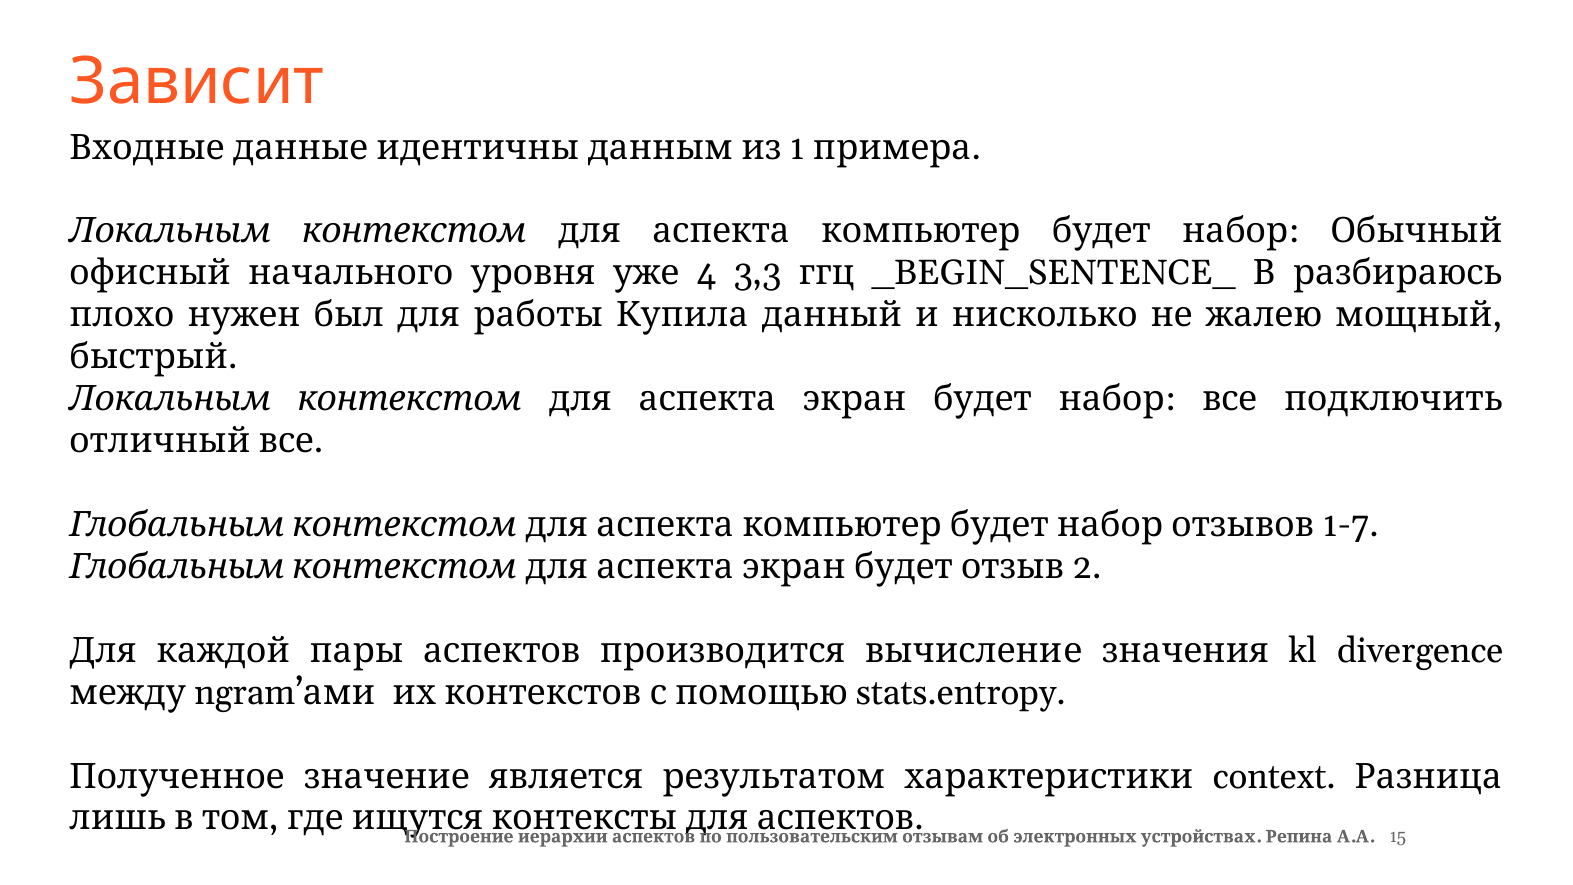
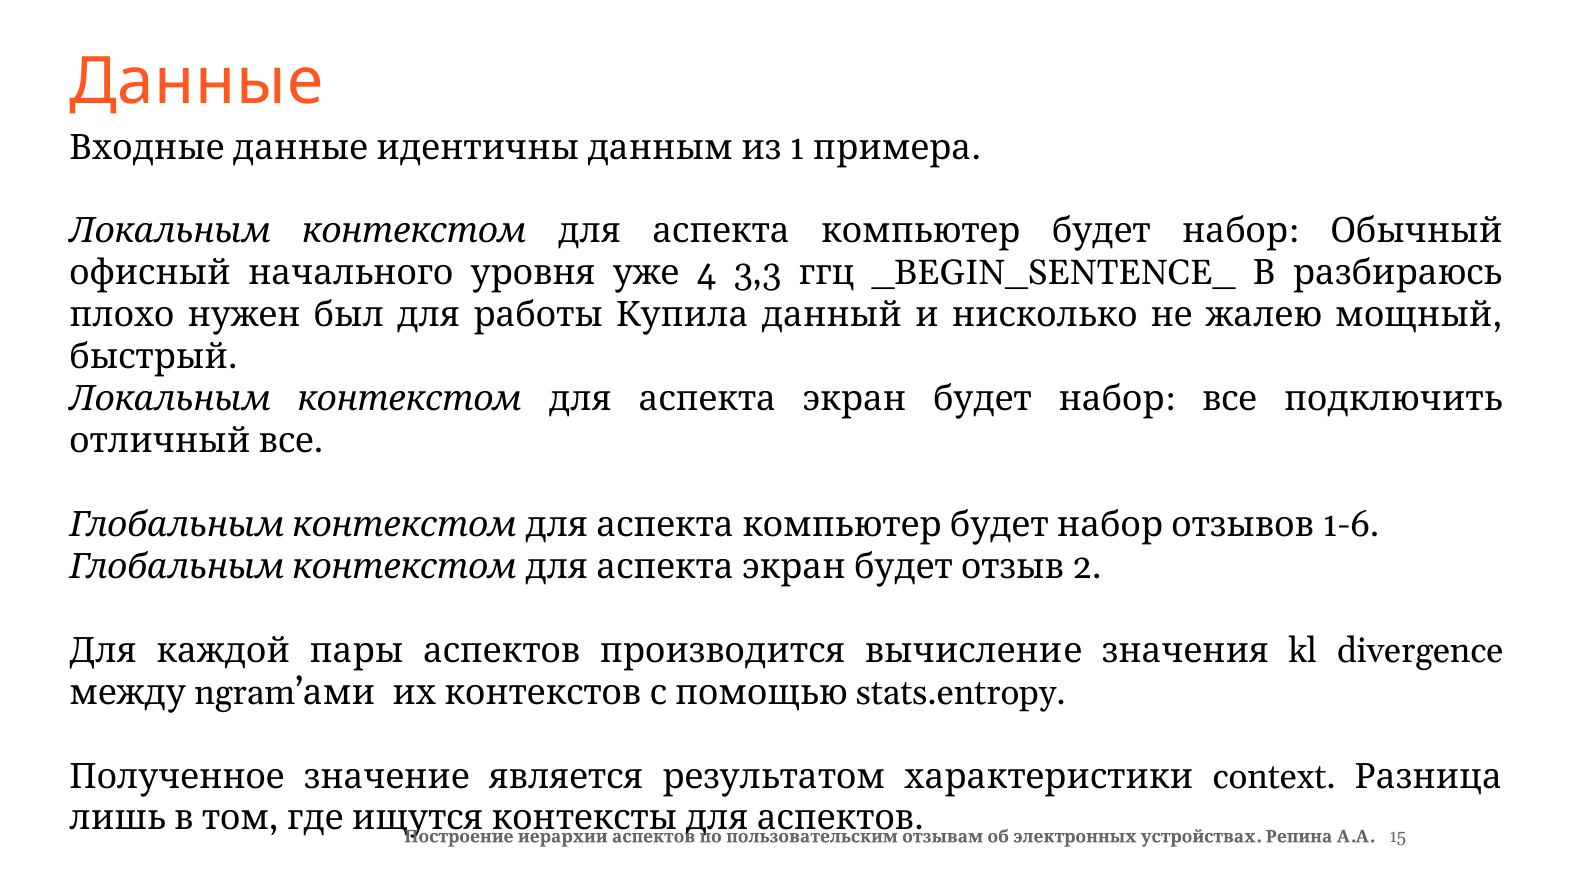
Зависит: Зависит -> Данные (196, 81)
1-7: 1-7 -> 1-6 (1351, 525)
